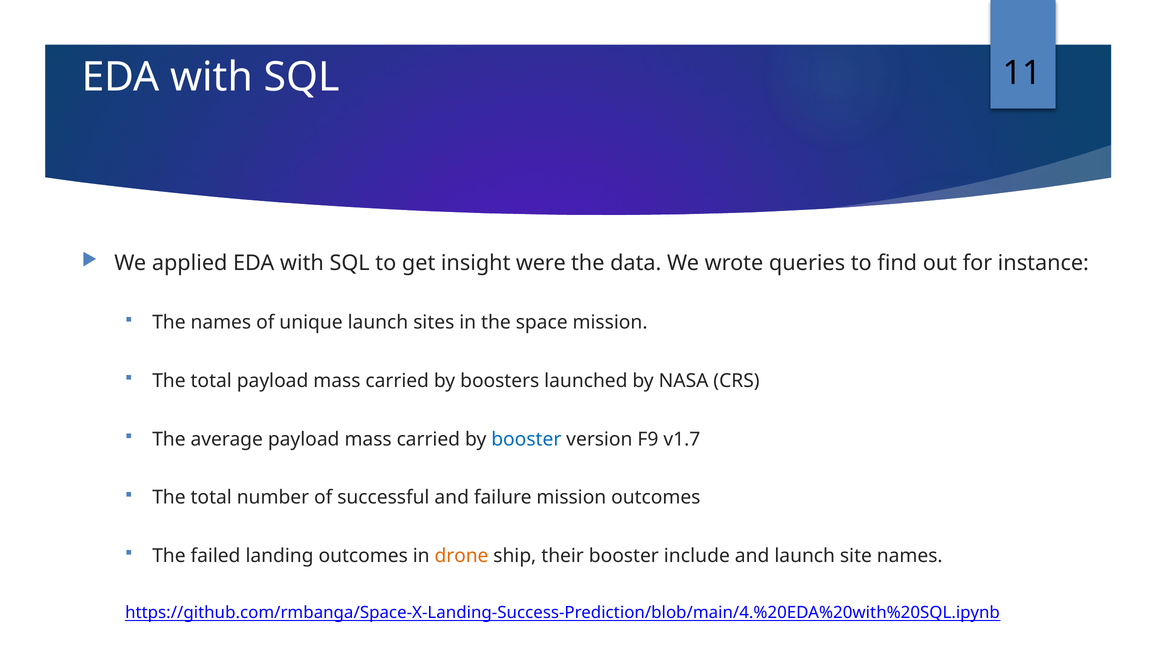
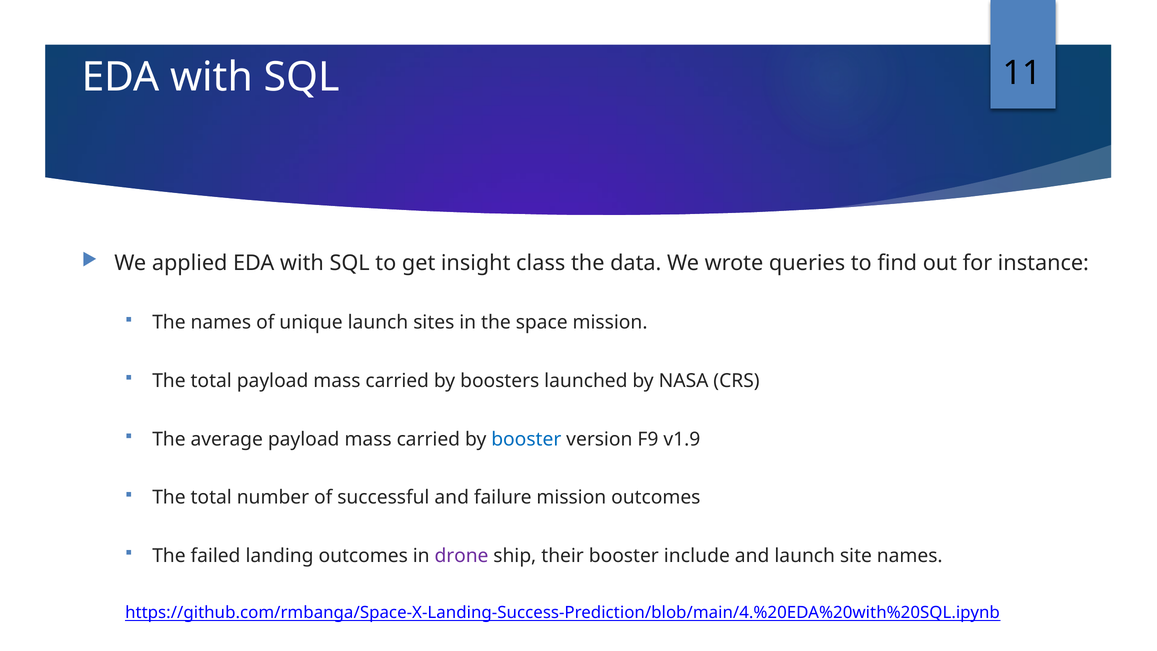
were: were -> class (541, 263)
v1.7: v1.7 -> v1.9 (682, 439)
drone colour: orange -> purple (462, 556)
